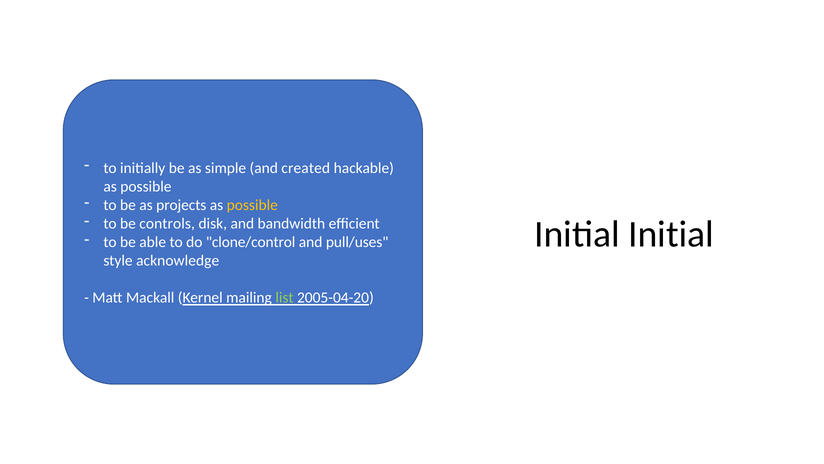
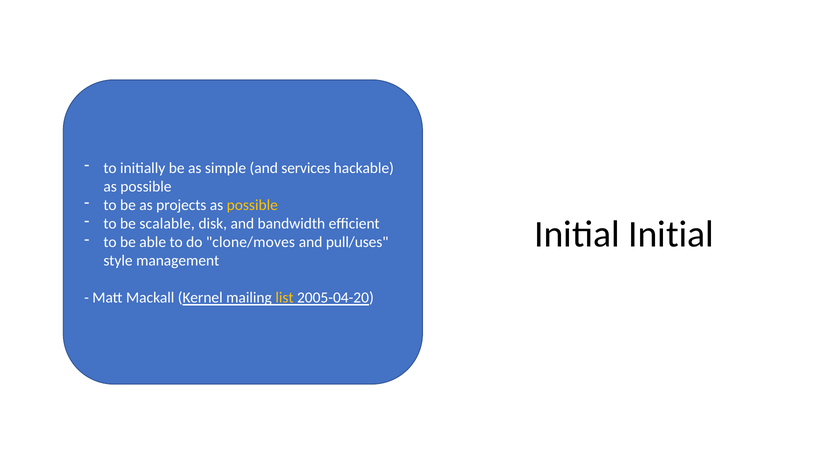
created: created -> services (306, 168)
controls: controls -> scalable (167, 223)
clone/control: clone/control -> clone/moves (251, 242)
acknowledge: acknowledge -> management (178, 260)
list colour: light green -> yellow (284, 298)
